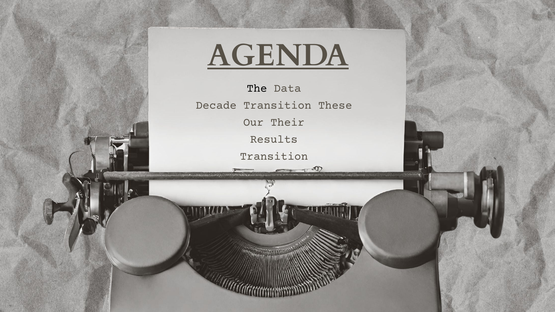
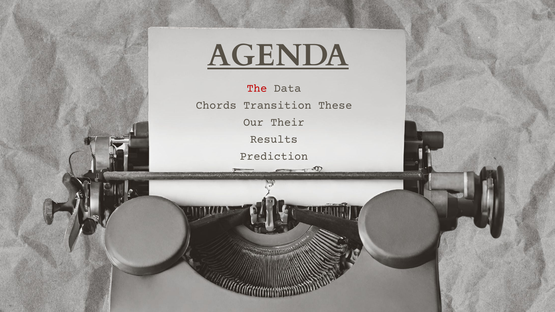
The colour: black -> red (257, 88)
Decade: Decade -> Chords (216, 105)
Transition: Transition -> Prediction (274, 156)
